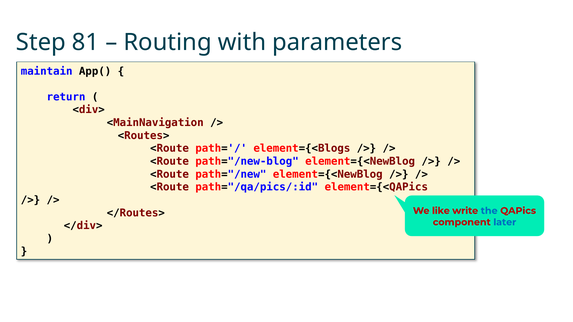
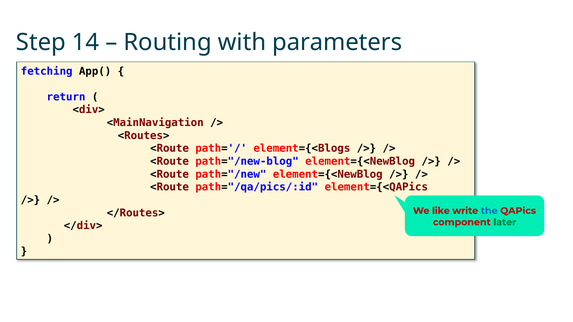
81: 81 -> 14 (86, 42)
maintain: maintain -> fetching (47, 71)
later colour: blue -> green (505, 222)
